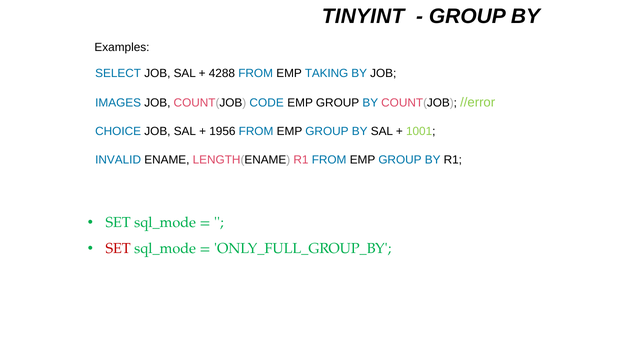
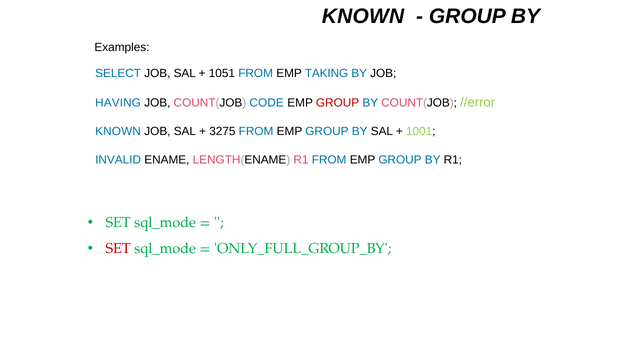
TINYINT: TINYINT -> KNOWN (363, 16)
4288: 4288 -> 1051 (222, 73)
IMAGES: IMAGES -> HAVING (118, 103)
GROUP colour: black -> red (338, 103)
CHOICE: CHOICE -> KNOWN (118, 131)
1956: 1956 -> 3275 (222, 131)
